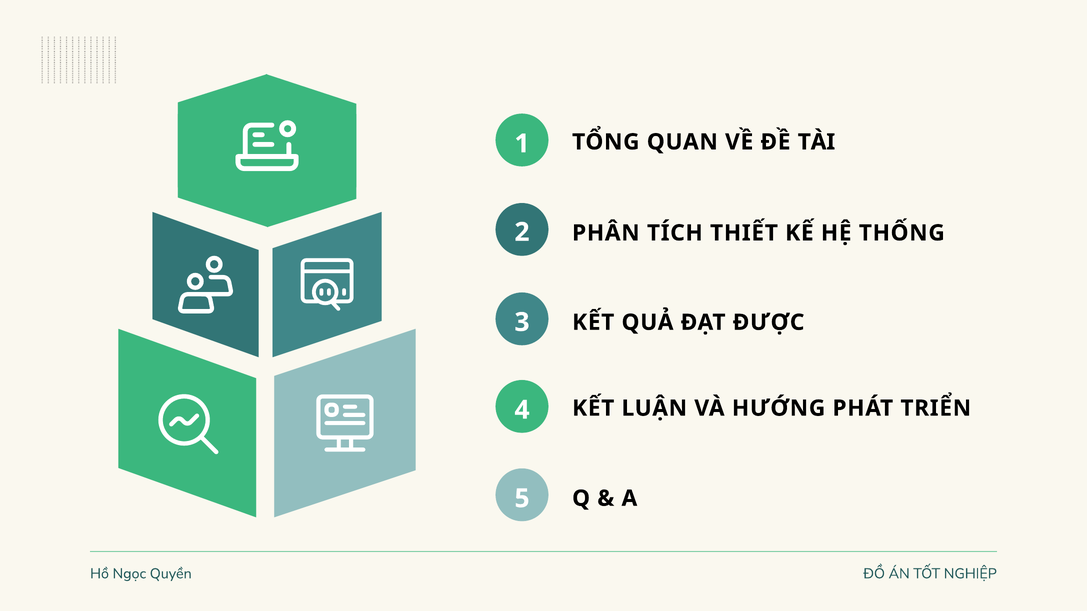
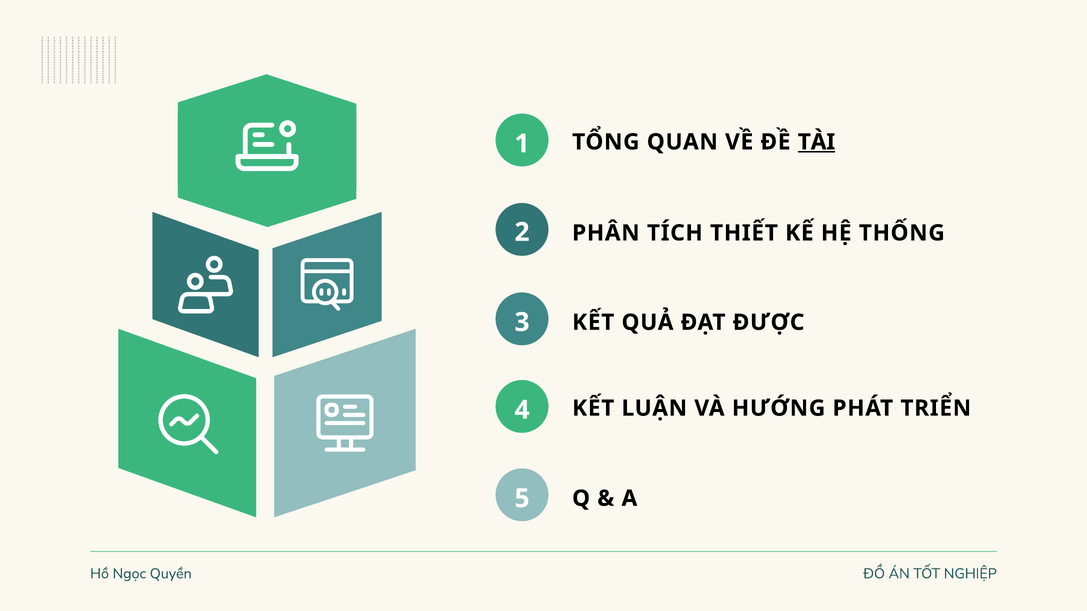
TÀI underline: none -> present (816, 142)
